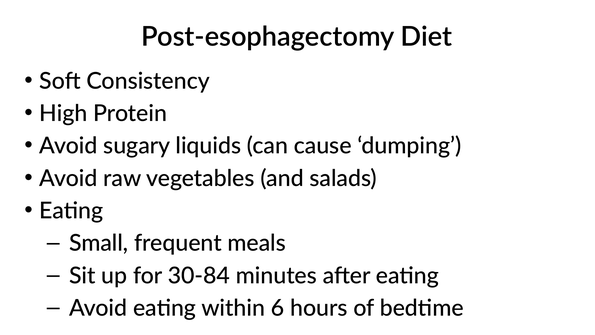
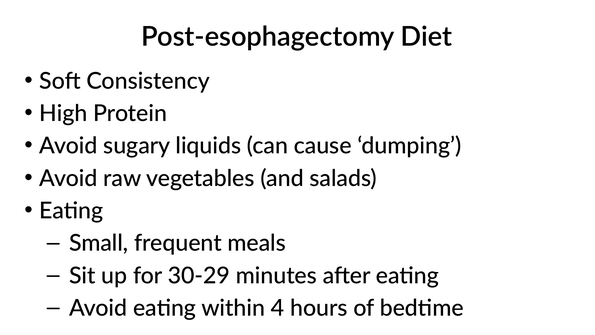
30-84: 30-84 -> 30-29 (199, 276)
6: 6 -> 4 (278, 308)
